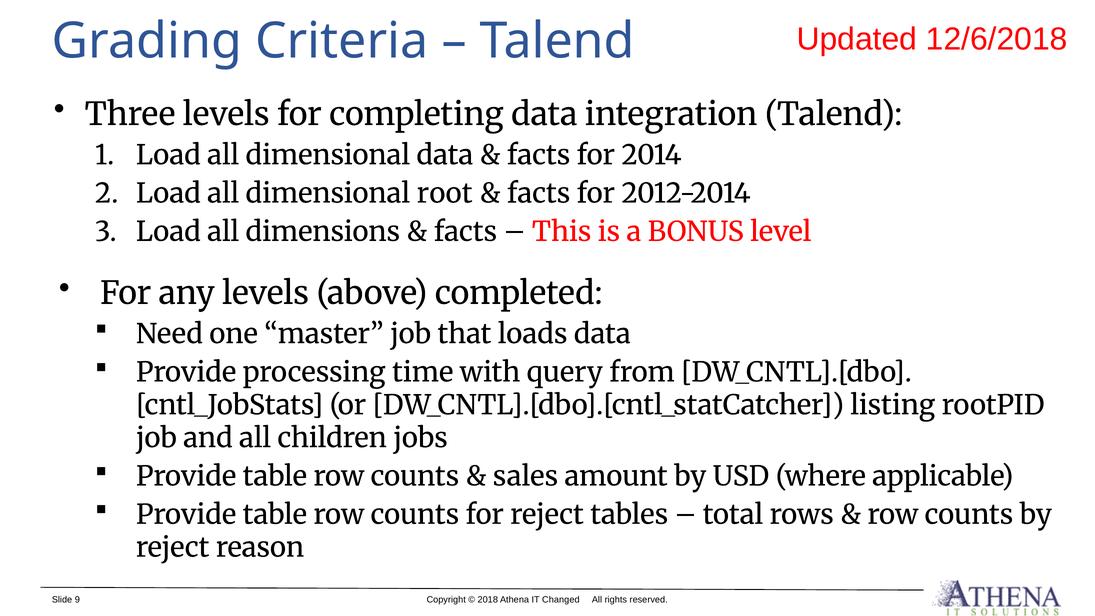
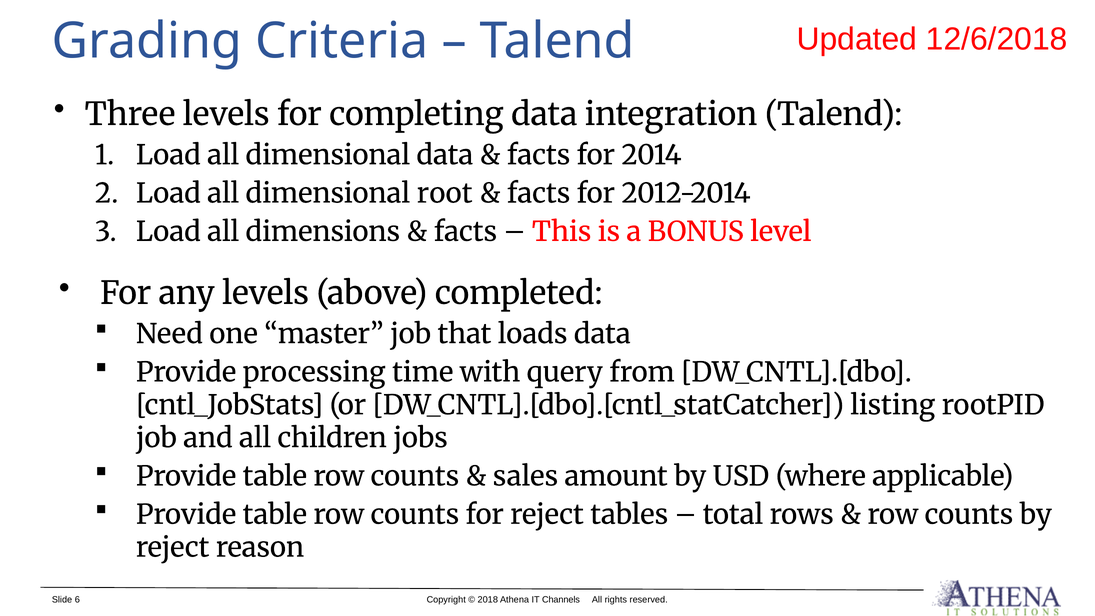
9: 9 -> 6 (77, 599)
Changed: Changed -> Channels (561, 599)
